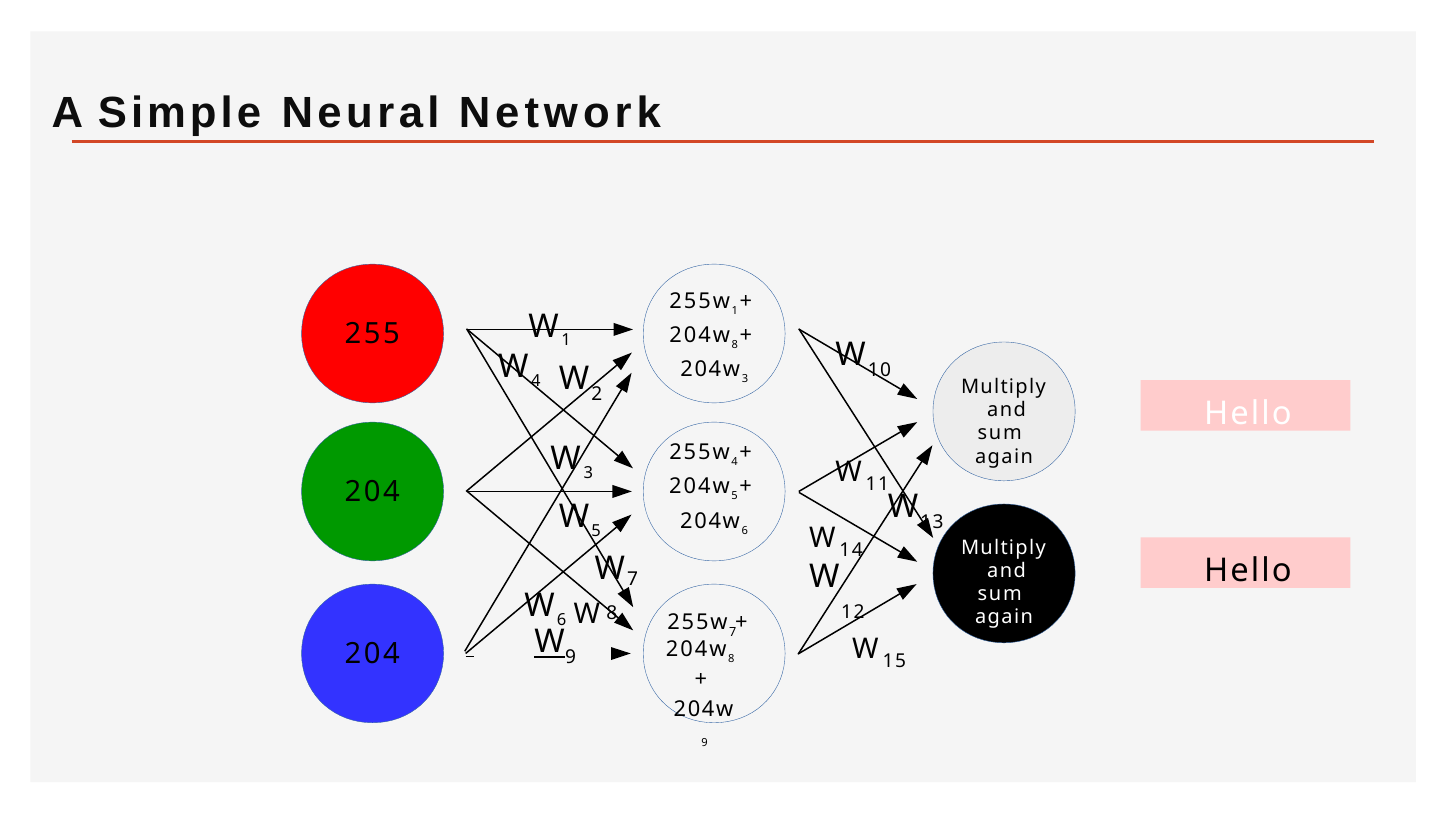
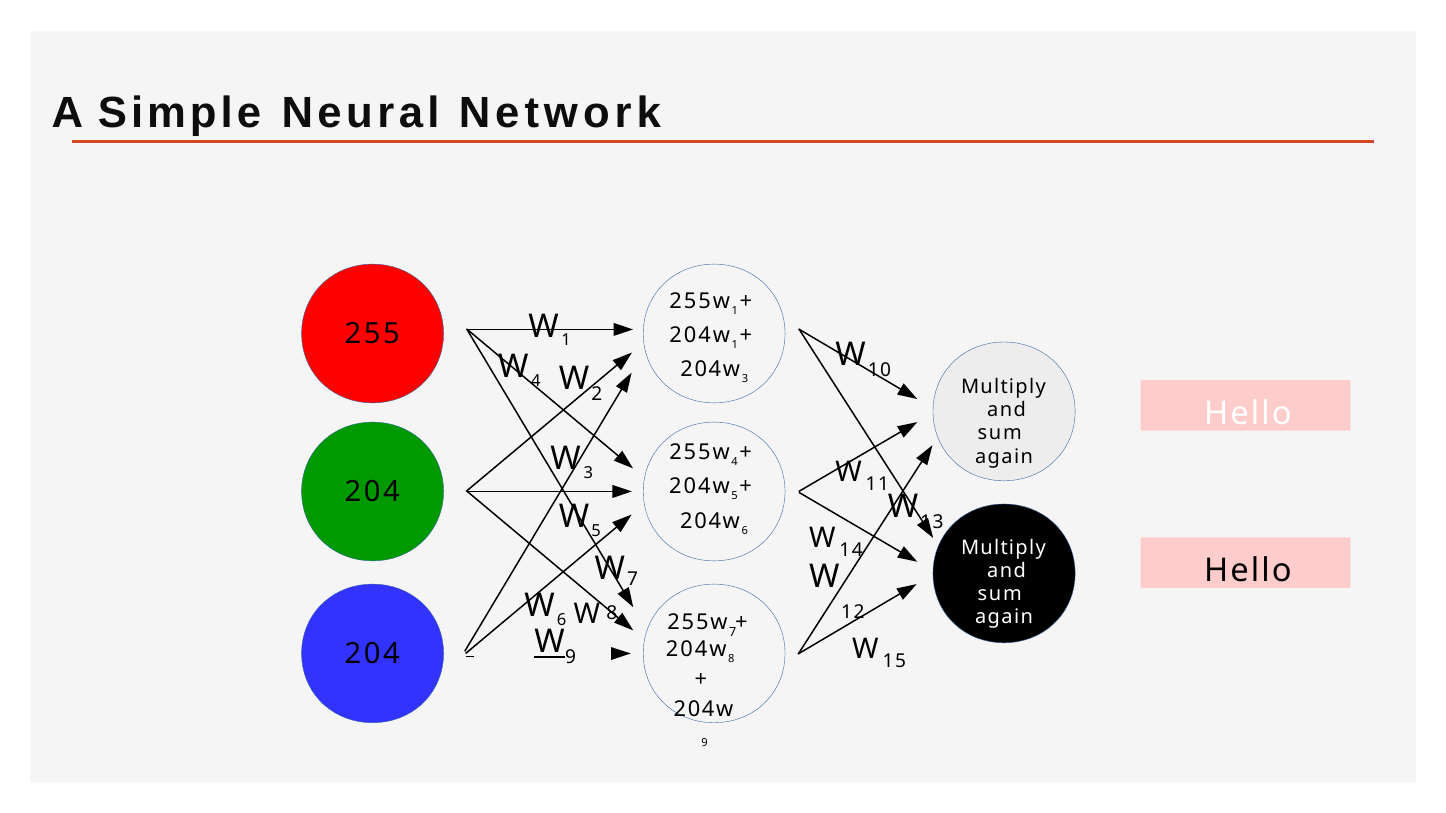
8: 8 -> 1 (735, 345)
